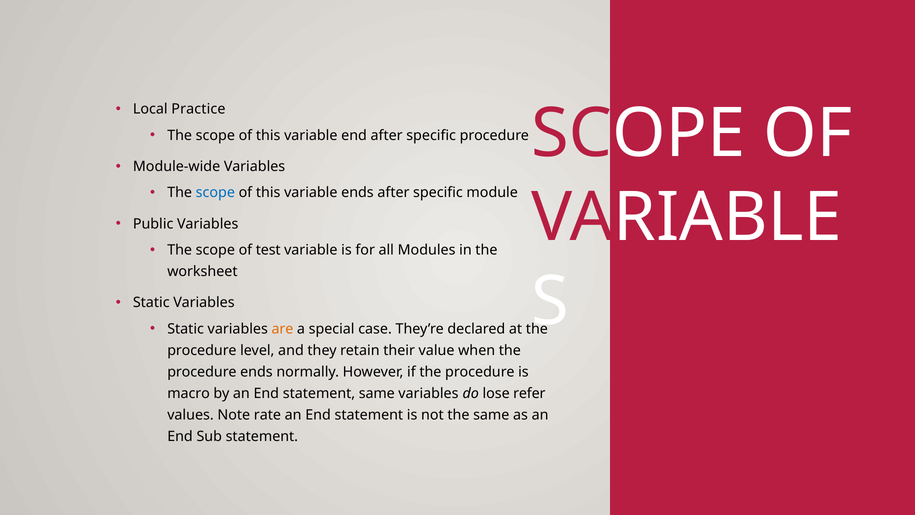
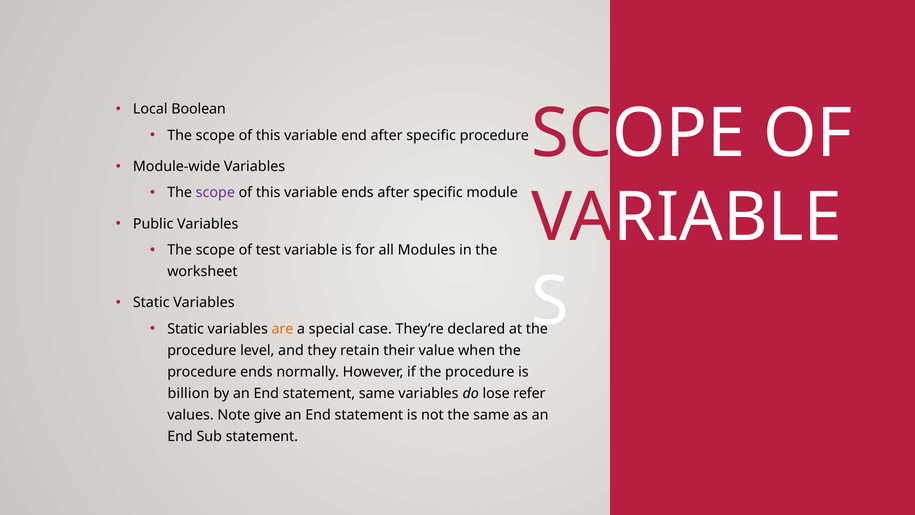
Practice: Practice -> Boolean (199, 109)
scope colour: blue -> purple (215, 193)
macro: macro -> billion (188, 393)
rate: rate -> give (267, 415)
